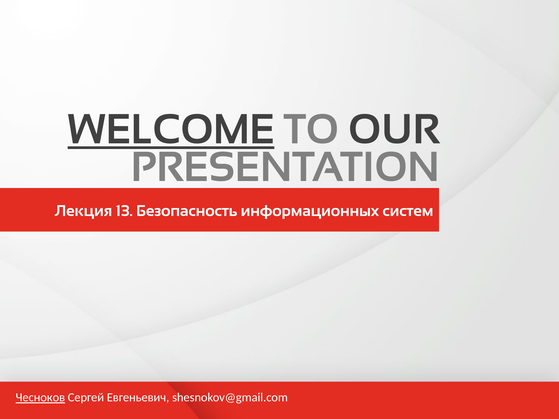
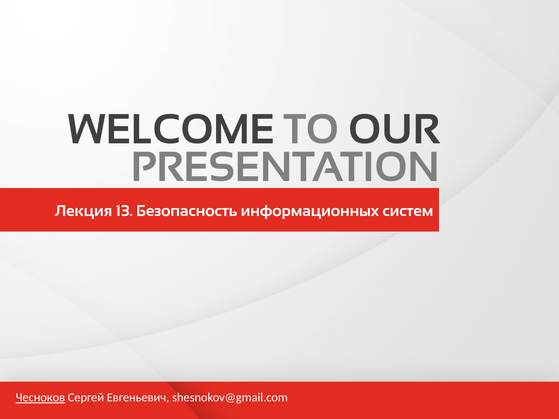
WELCOME underline: present -> none (171, 130)
